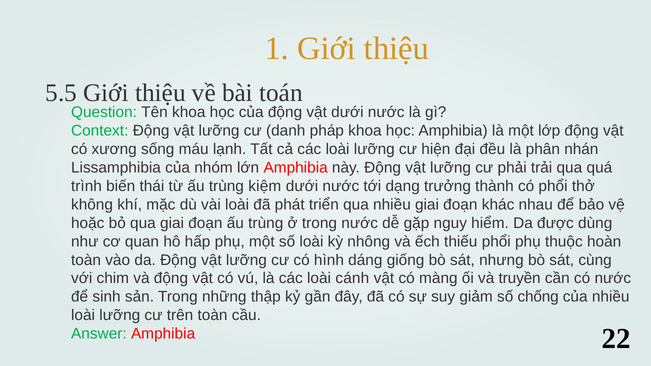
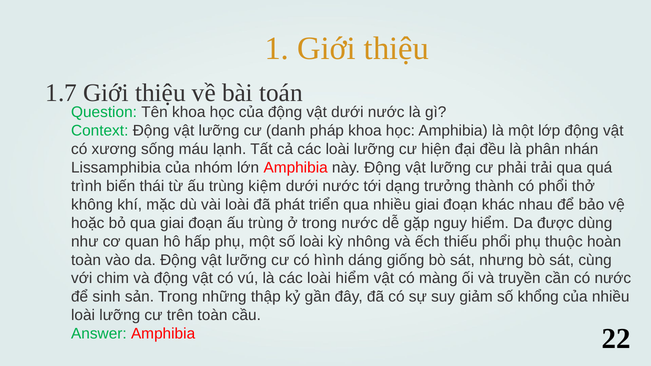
5.5: 5.5 -> 1.7 (61, 93)
loài cánh: cánh -> hiểm (352, 279)
chống: chống -> khổng (538, 297)
